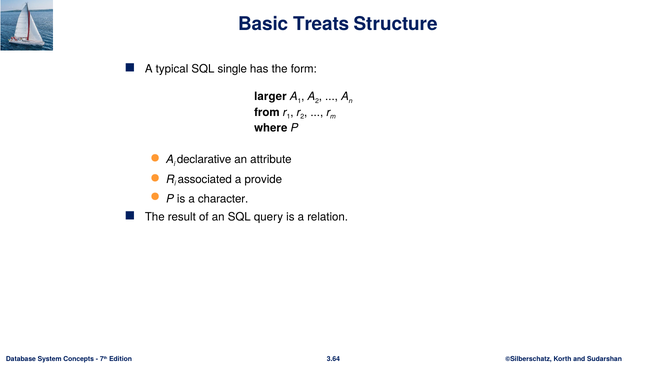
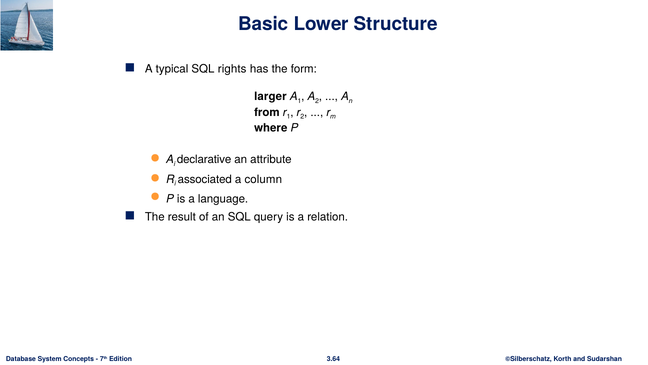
Treats: Treats -> Lower (321, 24)
single: single -> rights (232, 69)
provide: provide -> column (263, 179)
character: character -> language (223, 199)
